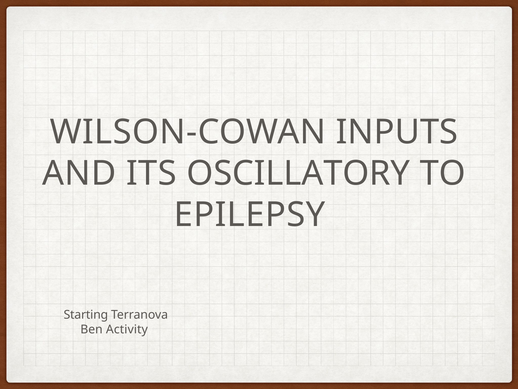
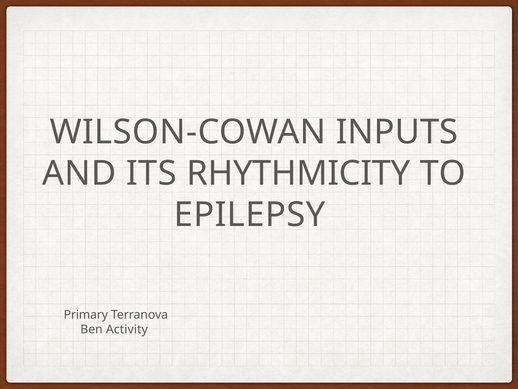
OSCILLATORY: OSCILLATORY -> RHYTHMICITY (298, 173)
Starting: Starting -> Primary (86, 314)
